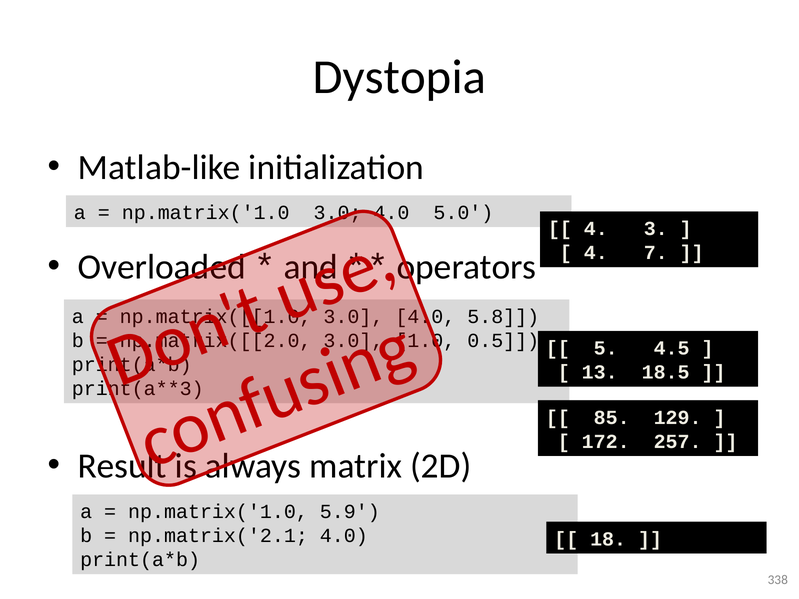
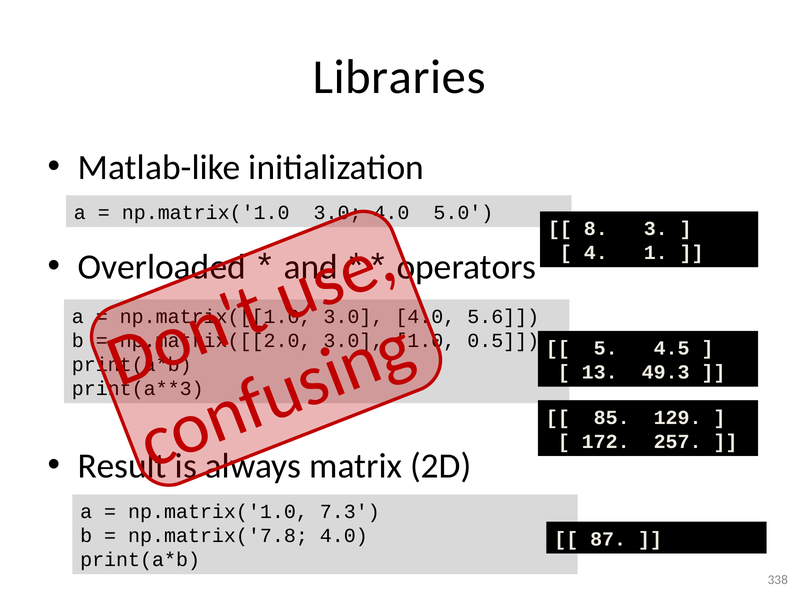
Dystopia: Dystopia -> Libraries (399, 77)
4: 4 -> 8 (596, 229)
7: 7 -> 1 (656, 253)
5.8: 5.8 -> 5.6 (503, 317)
18.5: 18.5 -> 49.3 (666, 372)
5.9: 5.9 -> 7.3 (350, 512)
np.matrix('2.1: np.matrix('2.1 -> np.matrix('7.8 (218, 536)
18: 18 -> 87 (608, 539)
